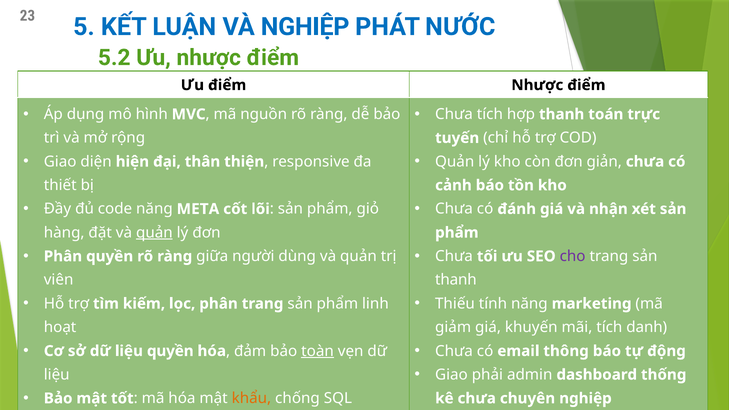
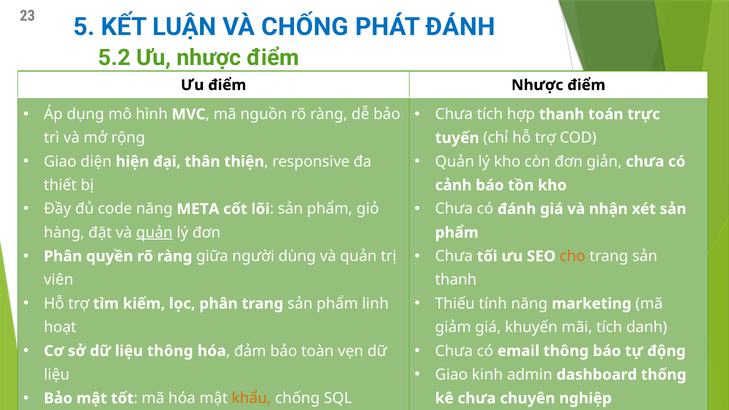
VÀ NGHIỆP: NGHIỆP -> CHỐNG (305, 27)
PHÁT NƯỚC: NƯỚC -> ĐÁNH (460, 27)
cho colour: purple -> orange (573, 256)
quyền: quyền -> thông (170, 351)
toàn underline: present -> none (318, 351)
phải: phải -> kinh (487, 375)
